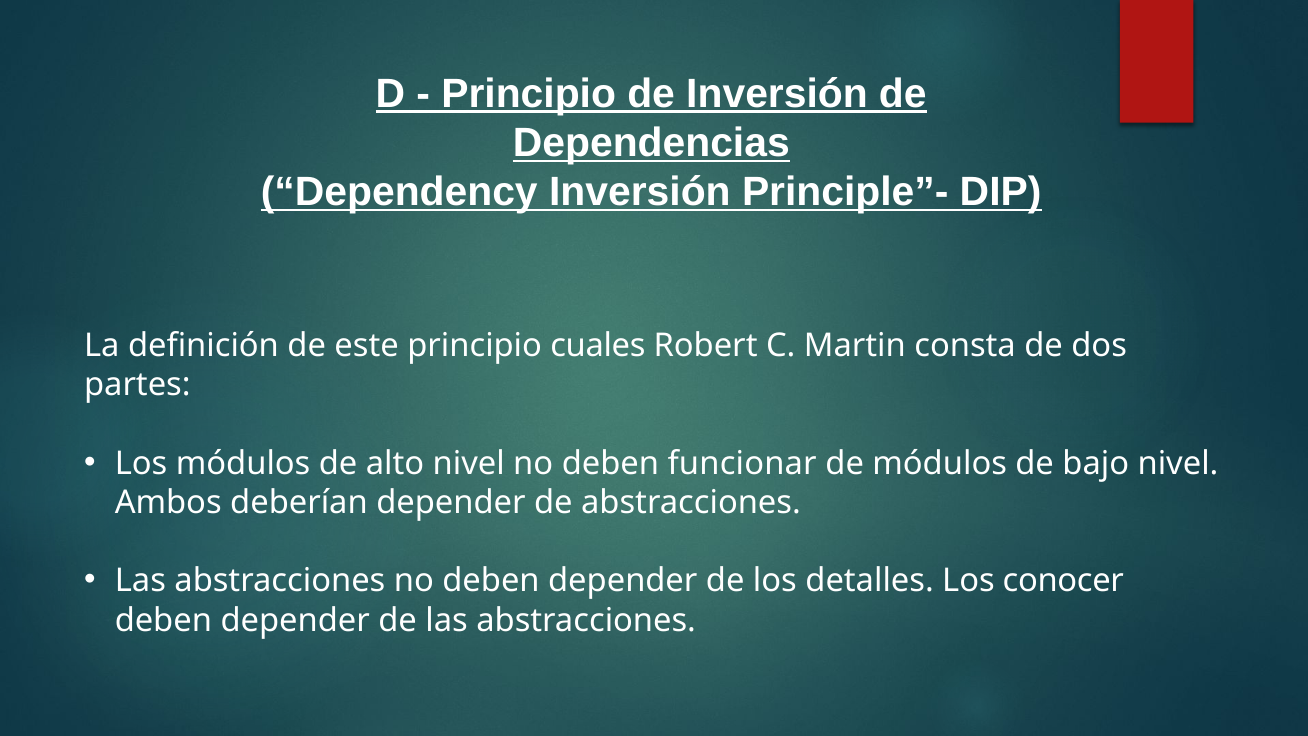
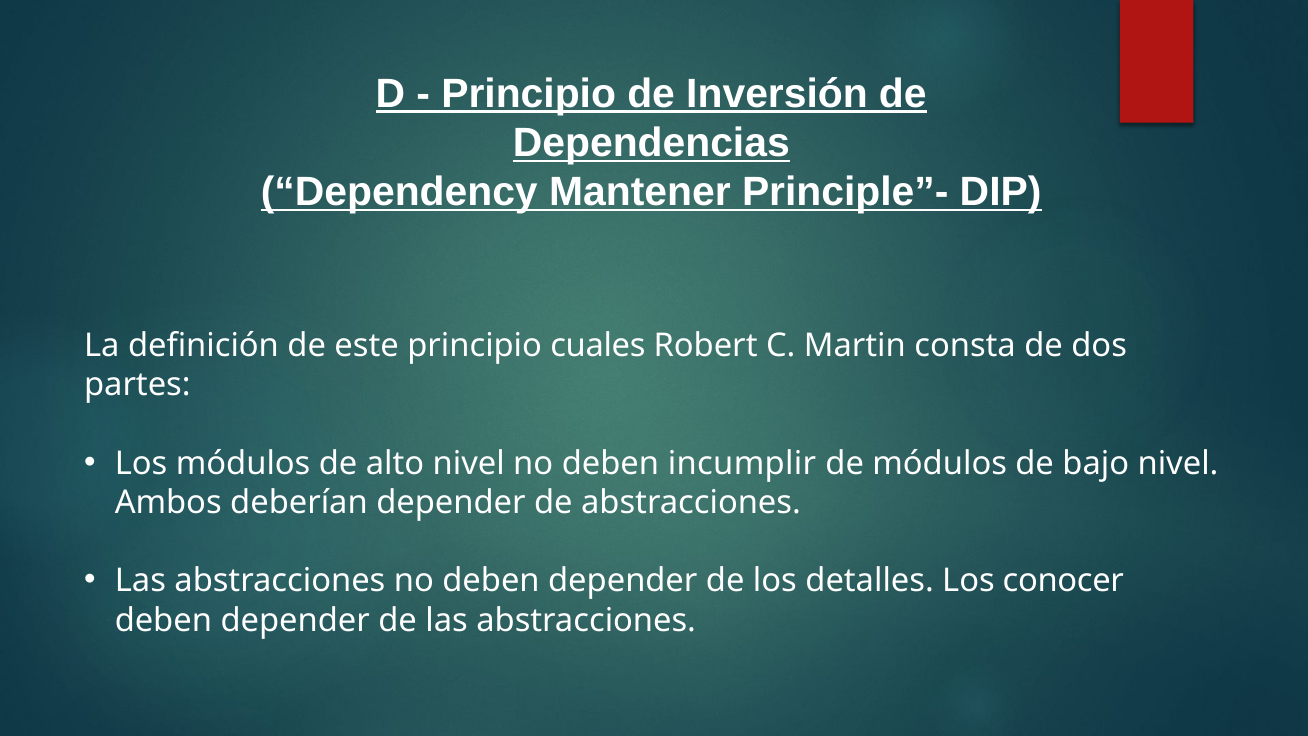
Dependency Inversión: Inversión -> Mantener (640, 192)
funcionar: funcionar -> incumplir (742, 463)
